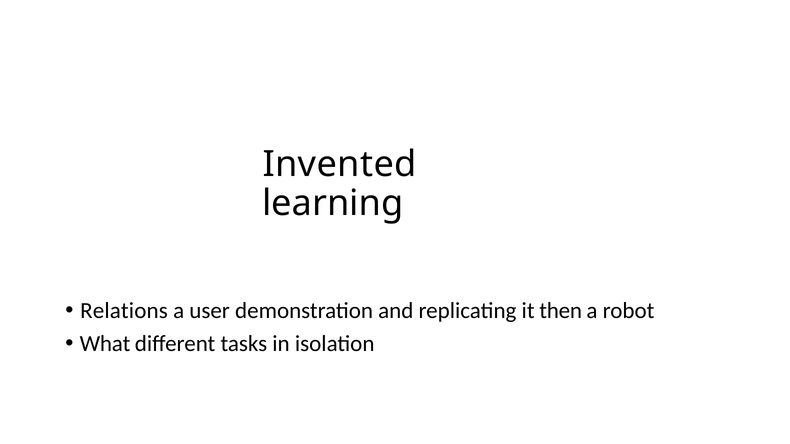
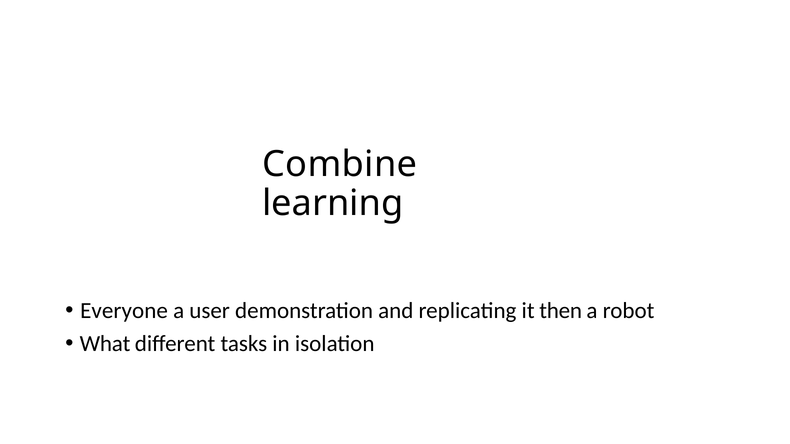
Invented: Invented -> Combine (340, 164)
Relations: Relations -> Everyone (124, 311)
